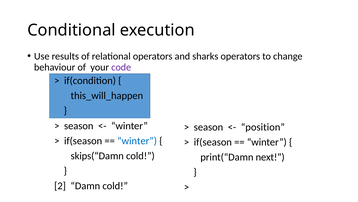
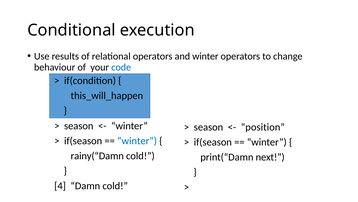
and sharks: sharks -> winter (205, 56)
code colour: purple -> blue (121, 67)
skips(“Damn: skips(“Damn -> rainy(“Damn (97, 155)
2: 2 -> 4 (60, 185)
